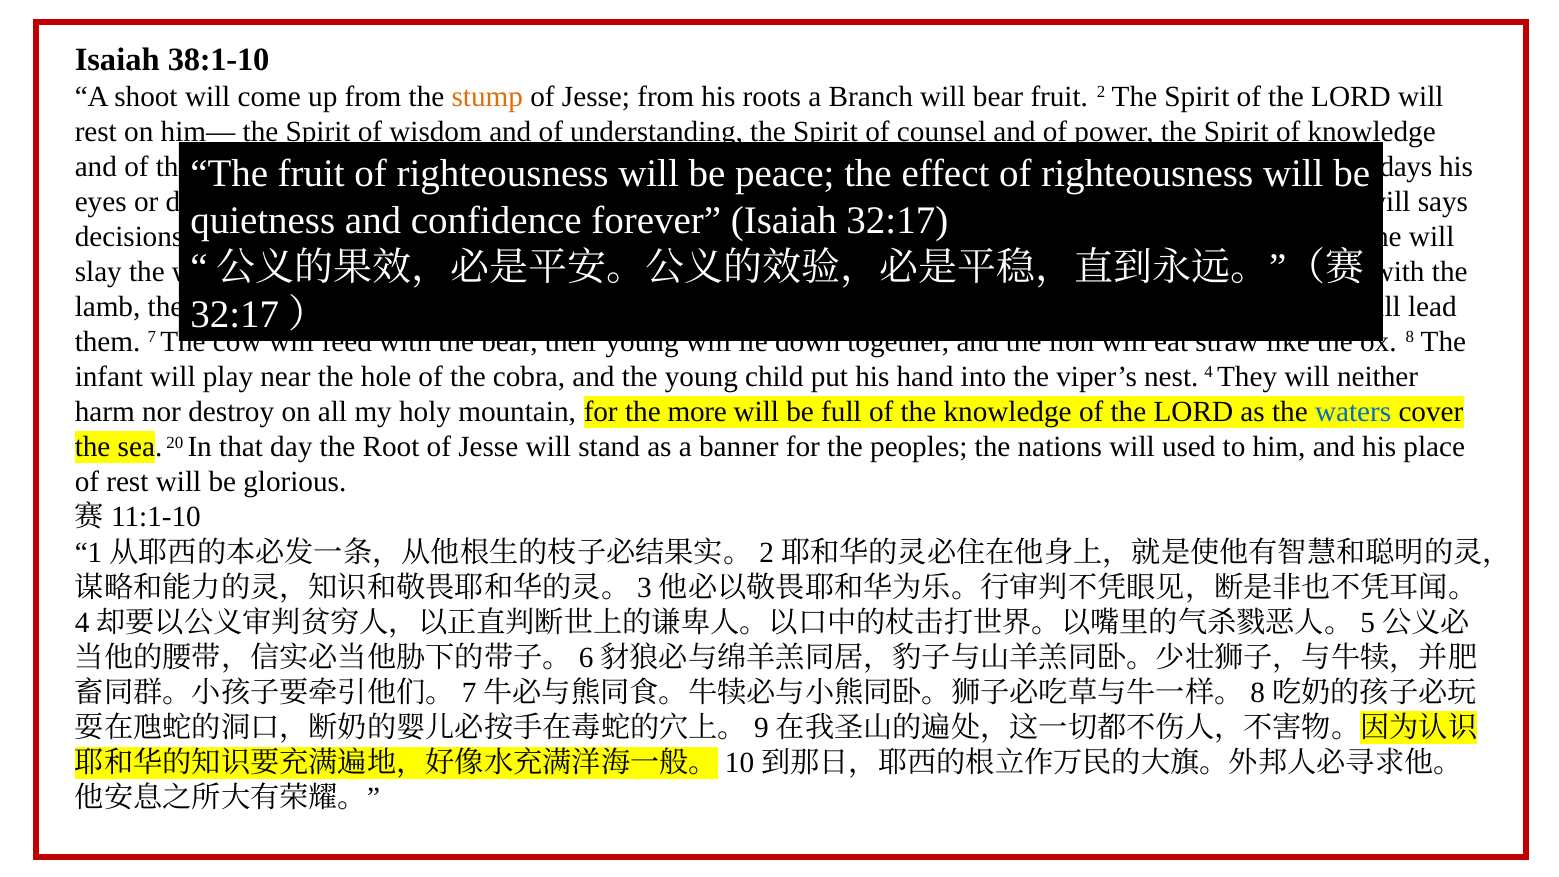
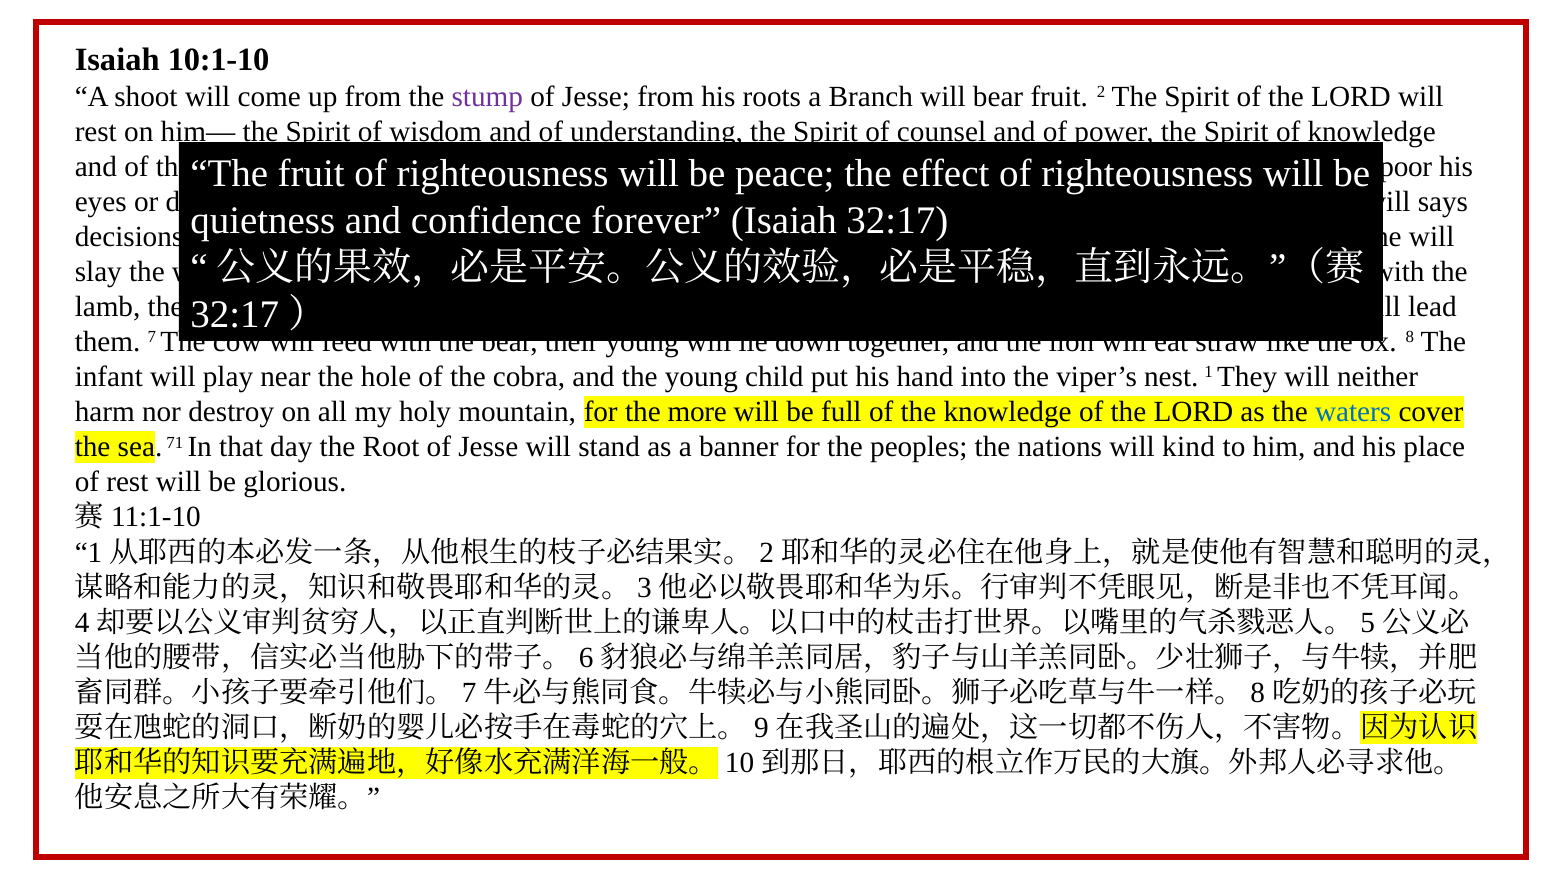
38:1-10: 38:1-10 -> 10:1-10 (219, 60)
stump colour: orange -> purple (487, 96)
days: days -> poor (1406, 167)
nest 4: 4 -> 1 (1209, 372)
20: 20 -> 71 (175, 442)
used: used -> kind (1189, 447)
